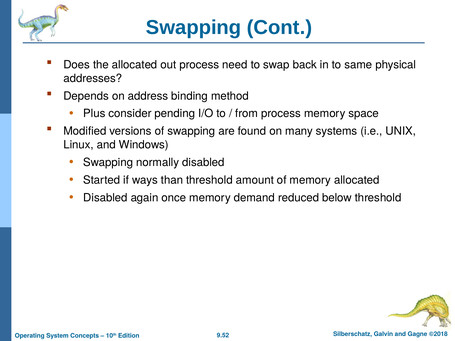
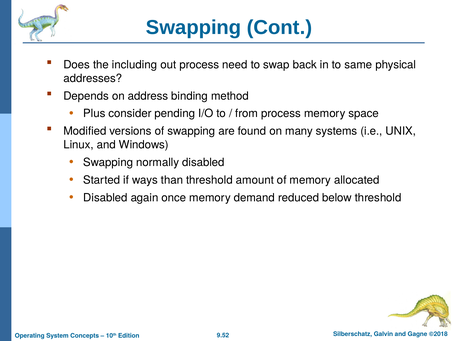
the allocated: allocated -> including (135, 65)
